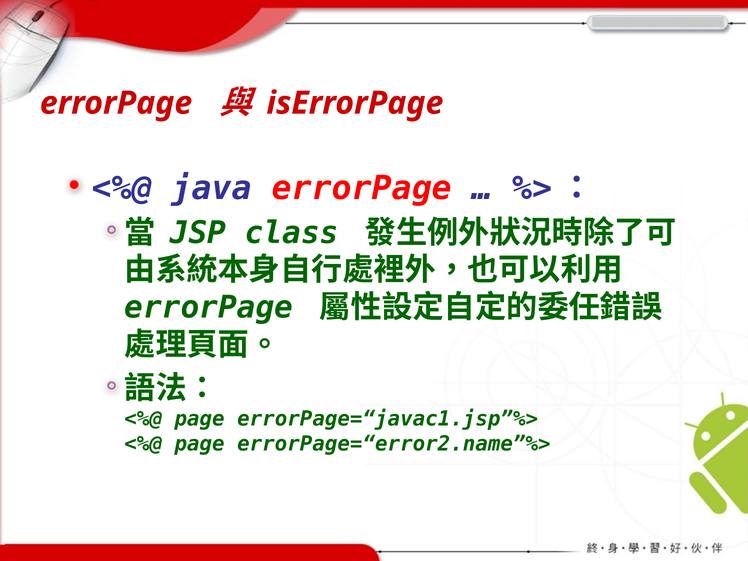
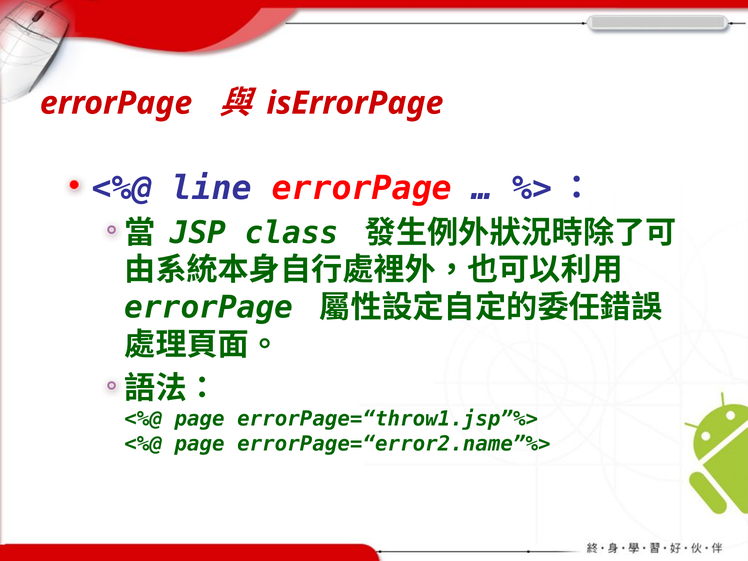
java: java -> line (212, 188)
errorPage=“javac1.jsp”%>: errorPage=“javac1.jsp”%> -> errorPage=“throw1.jsp”%> (388, 419)
